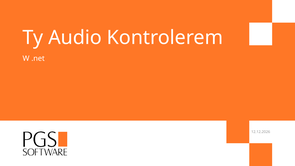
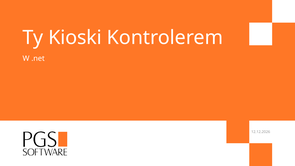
Audio: Audio -> Kioski (75, 38)
